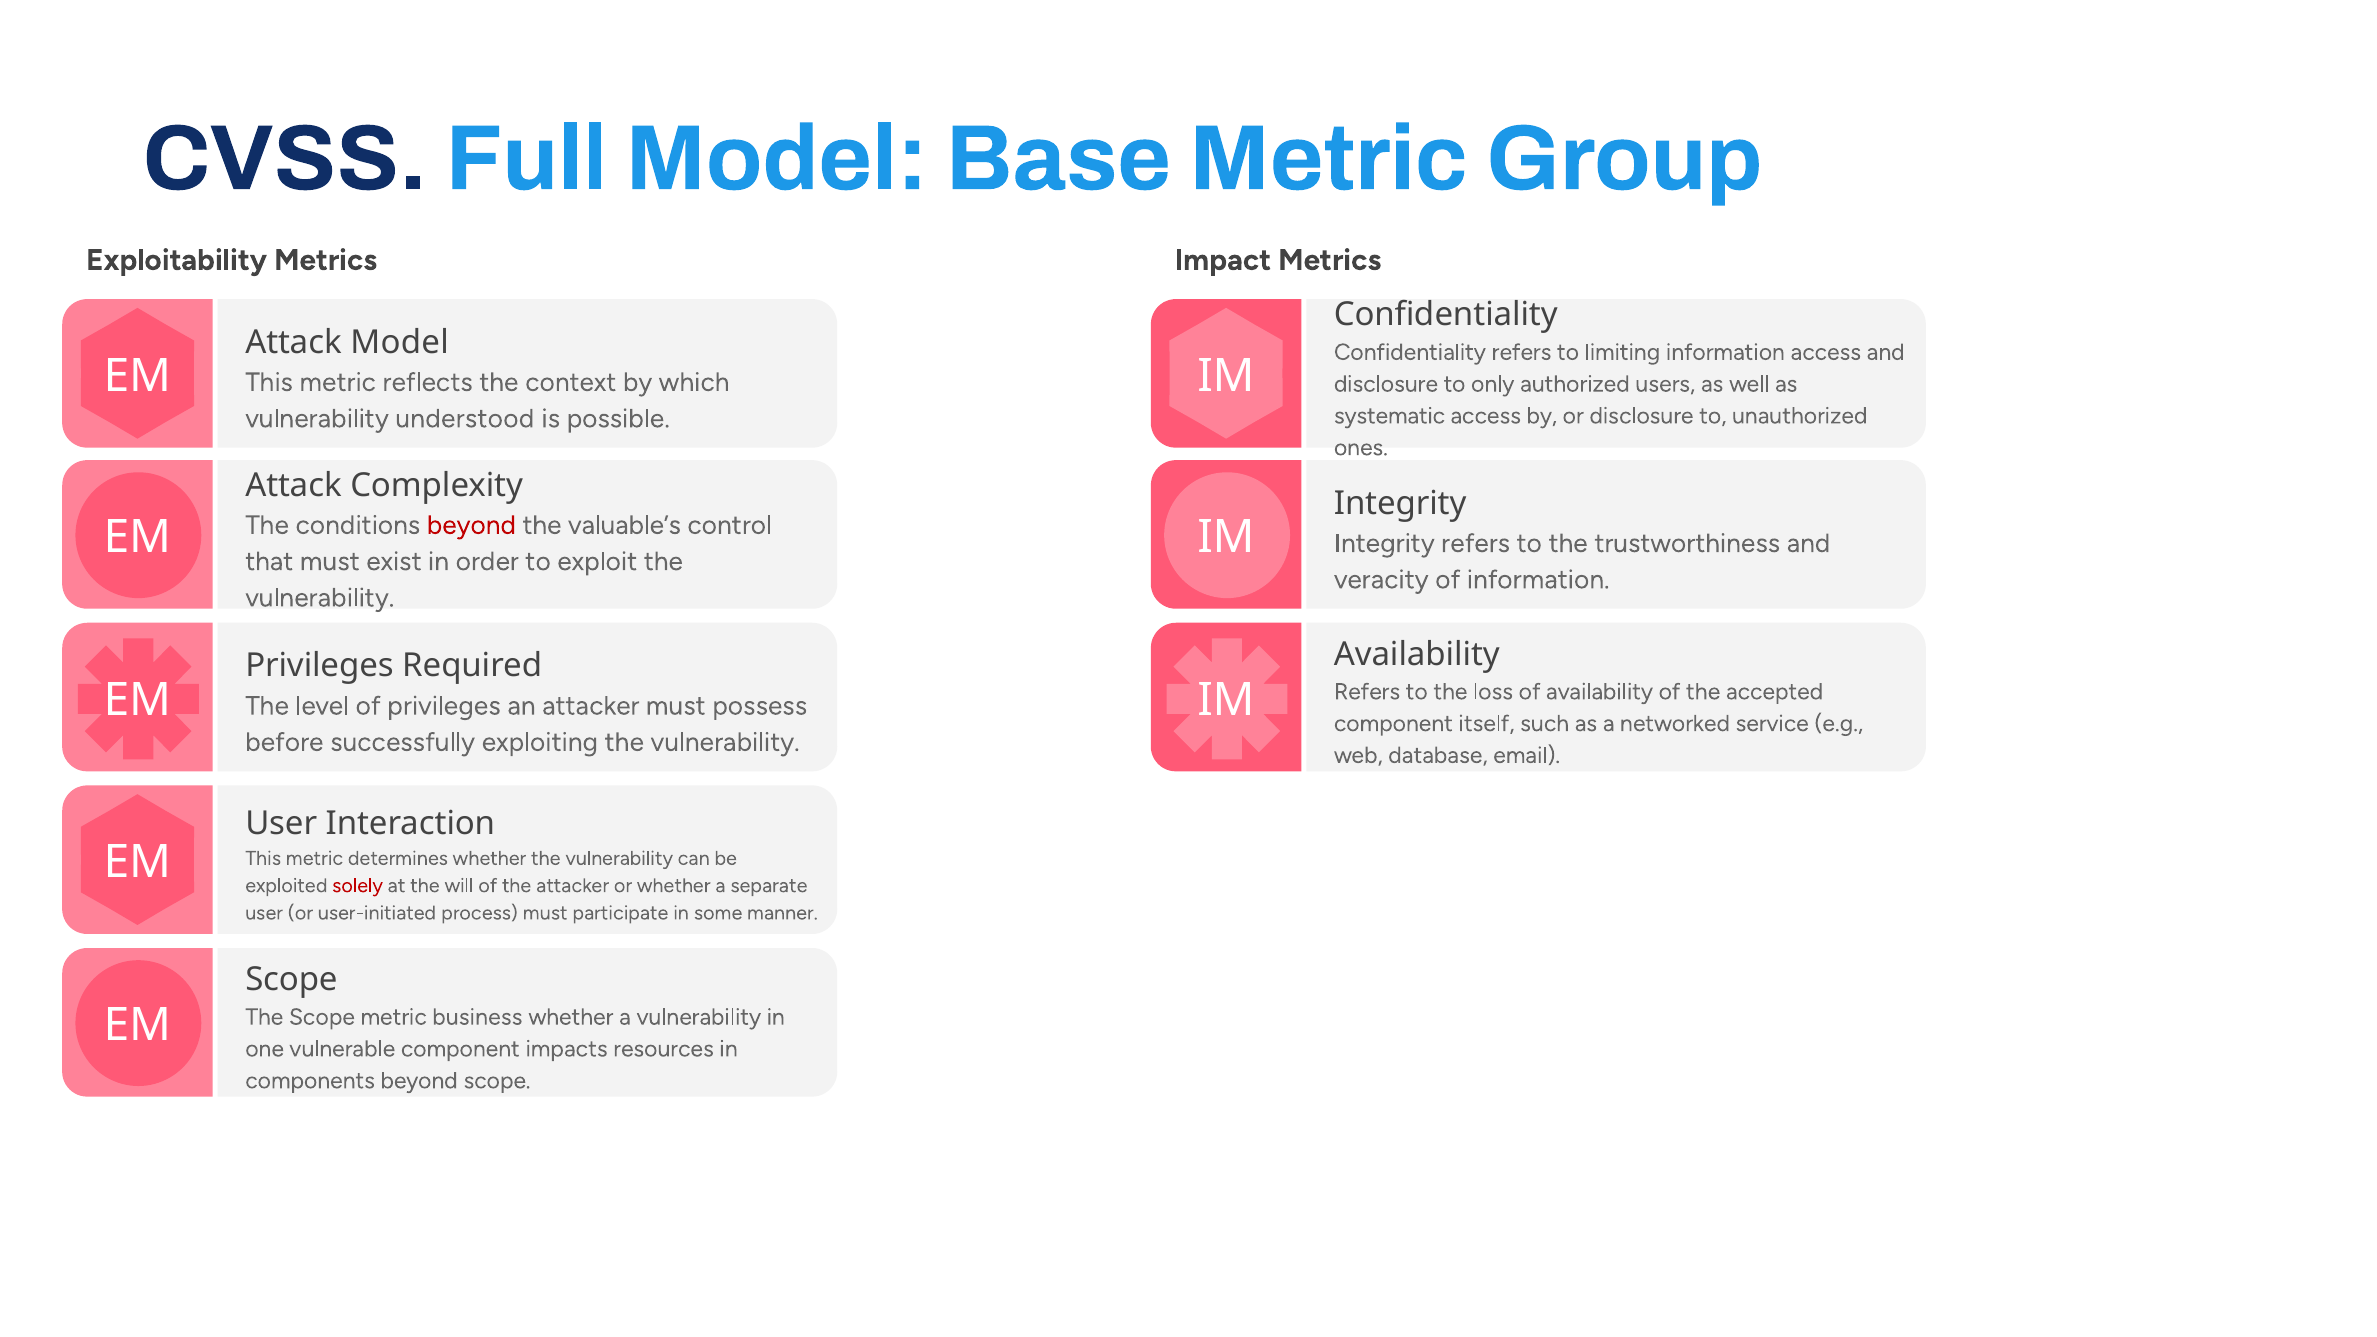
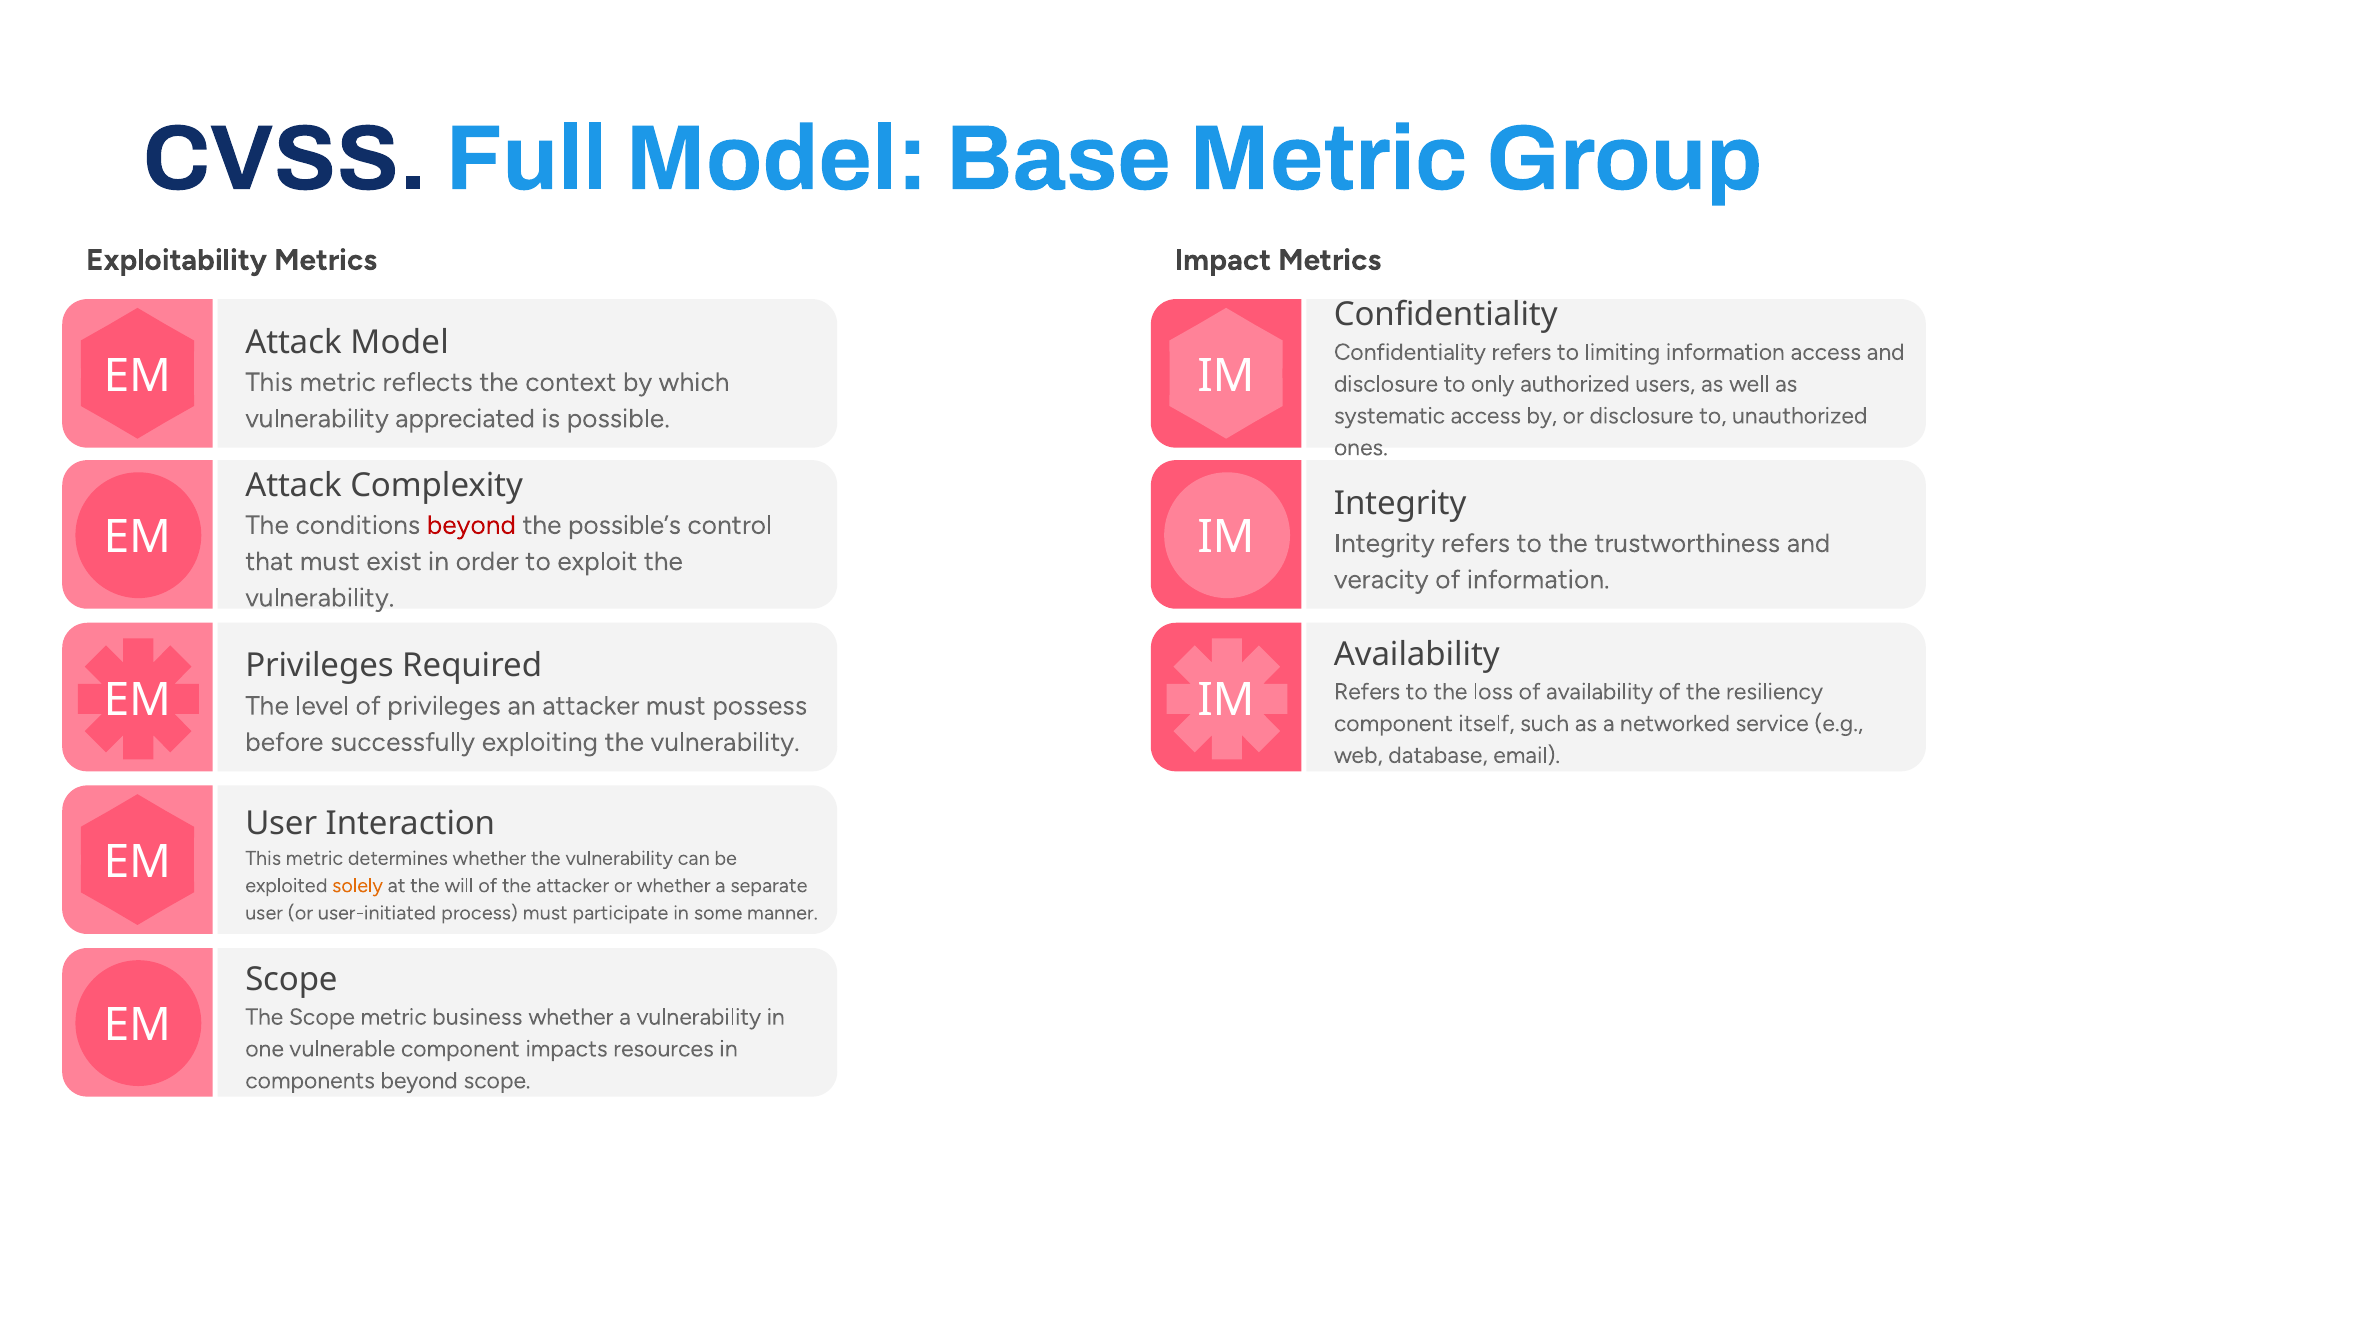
understood: understood -> appreciated (465, 419)
valuable’s: valuable’s -> possible’s (624, 525)
accepted: accepted -> resiliency (1774, 692)
solely colour: red -> orange (357, 886)
